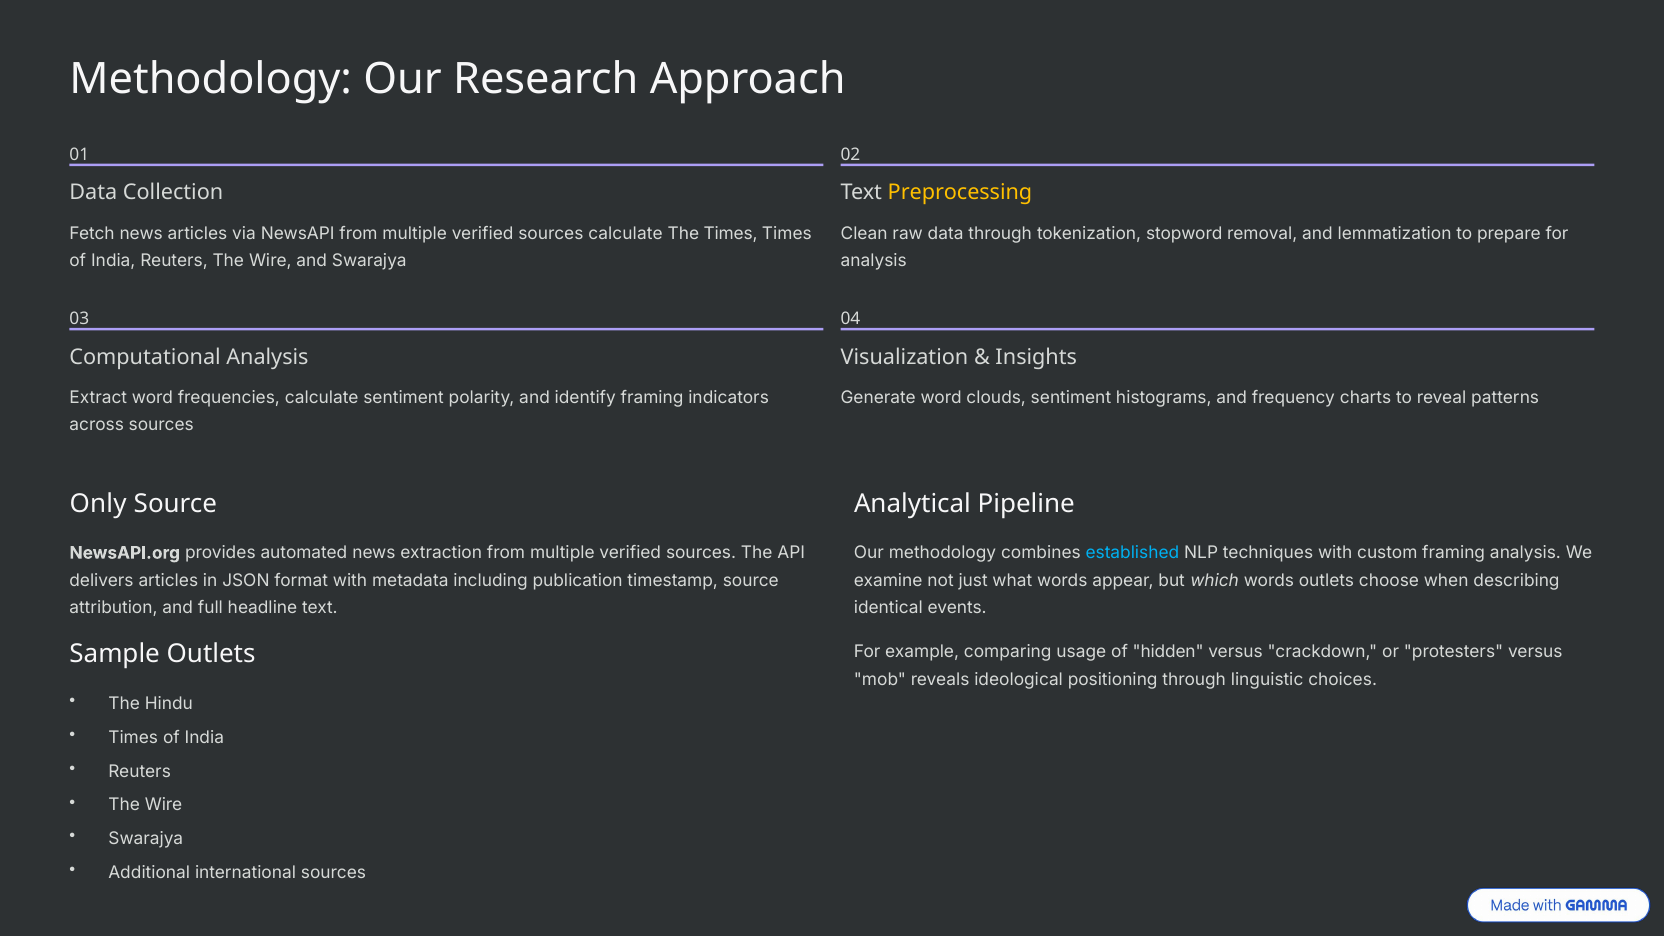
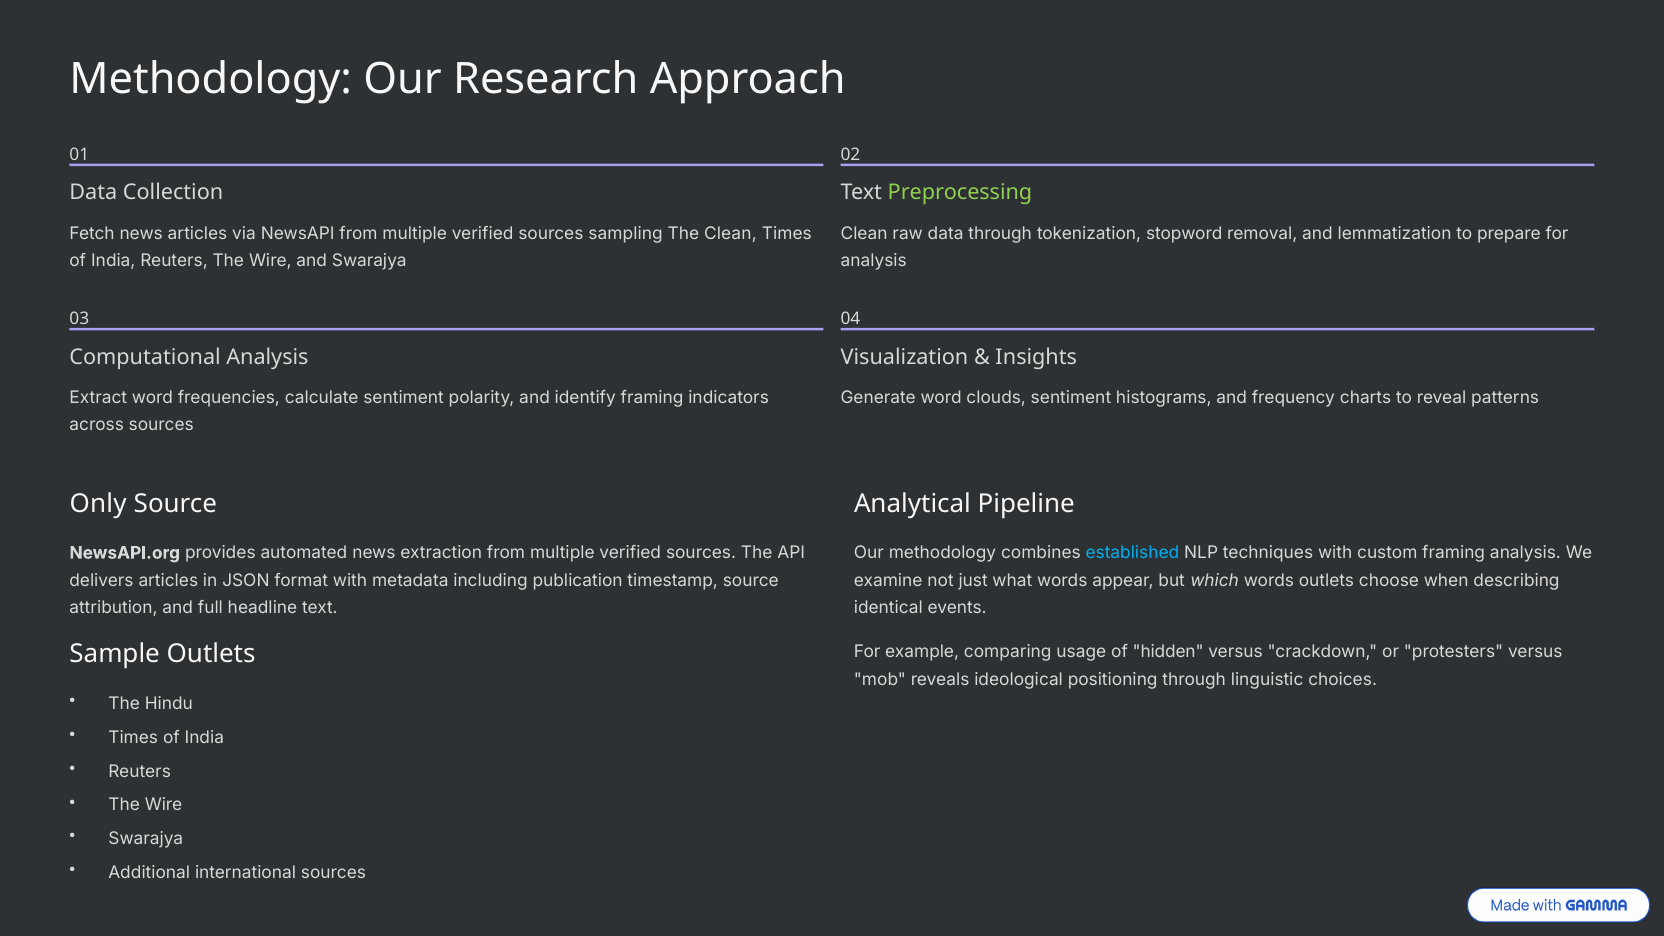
Preprocessing colour: yellow -> light green (960, 193)
sources calculate: calculate -> sampling (626, 233)
The Times: Times -> Clean (730, 233)
